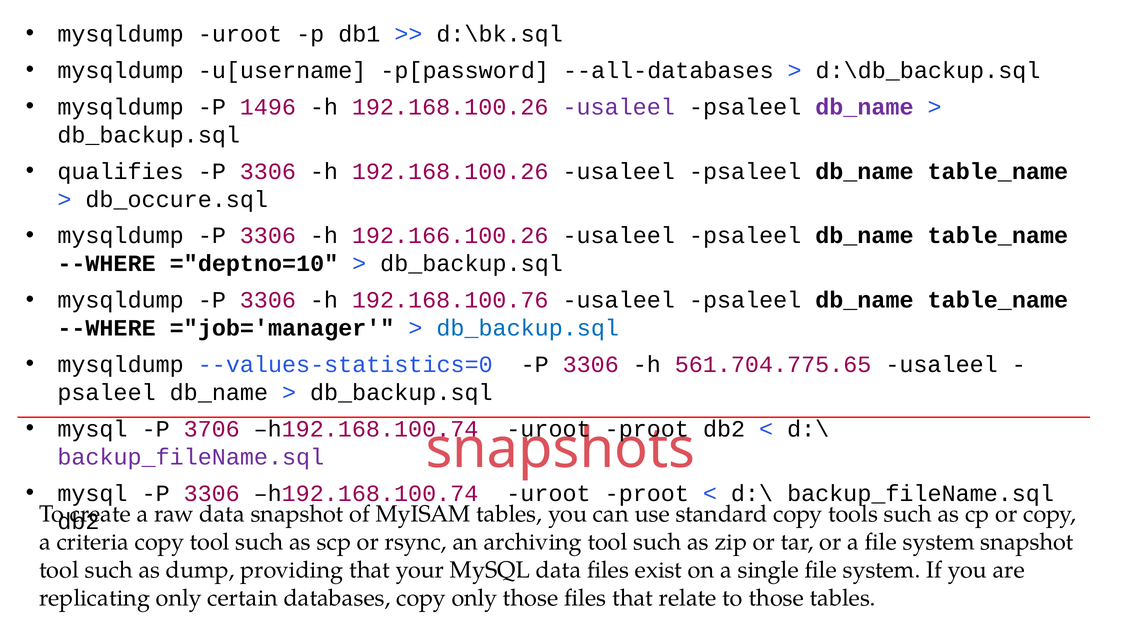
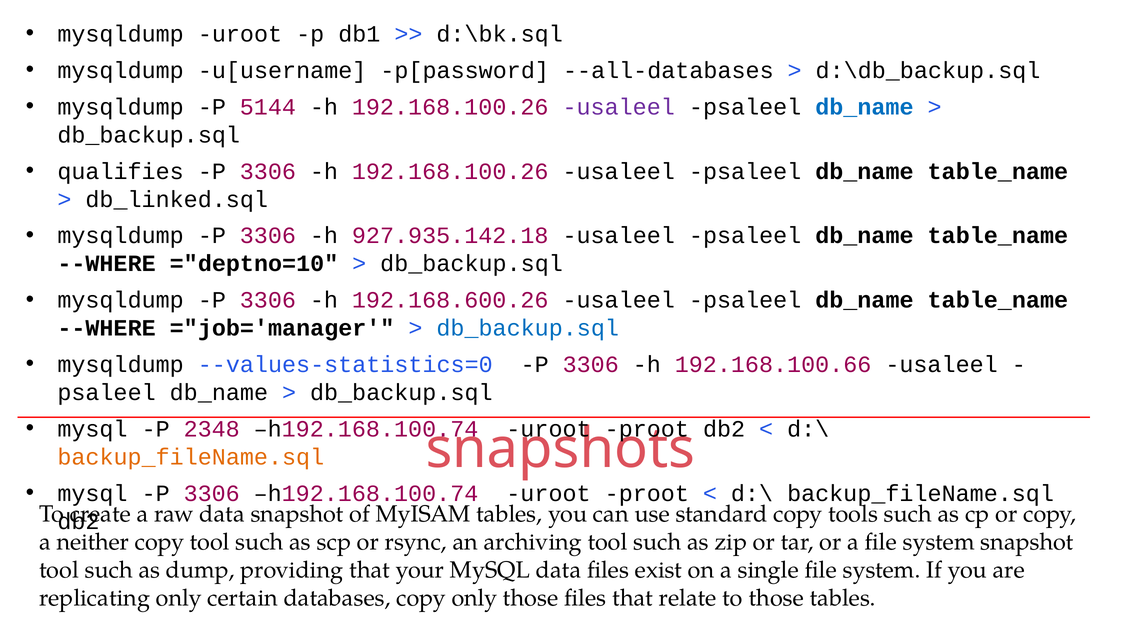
1496: 1496 -> 5144 (268, 107)
db_name colour: purple -> blue (864, 107)
db_occure.sql: db_occure.sql -> db_linked.sql (177, 200)
192.166.100.26: 192.166.100.26 -> 927.935.142.18 (450, 236)
192.168.100.76: 192.168.100.76 -> 192.168.600.26 (450, 300)
561.704.775.65: 561.704.775.65 -> 192.168.100.66 (773, 365)
3706: 3706 -> 2348 (212, 429)
backup_fileName.sql colour: purple -> orange (191, 457)
criteria: criteria -> neither (93, 542)
